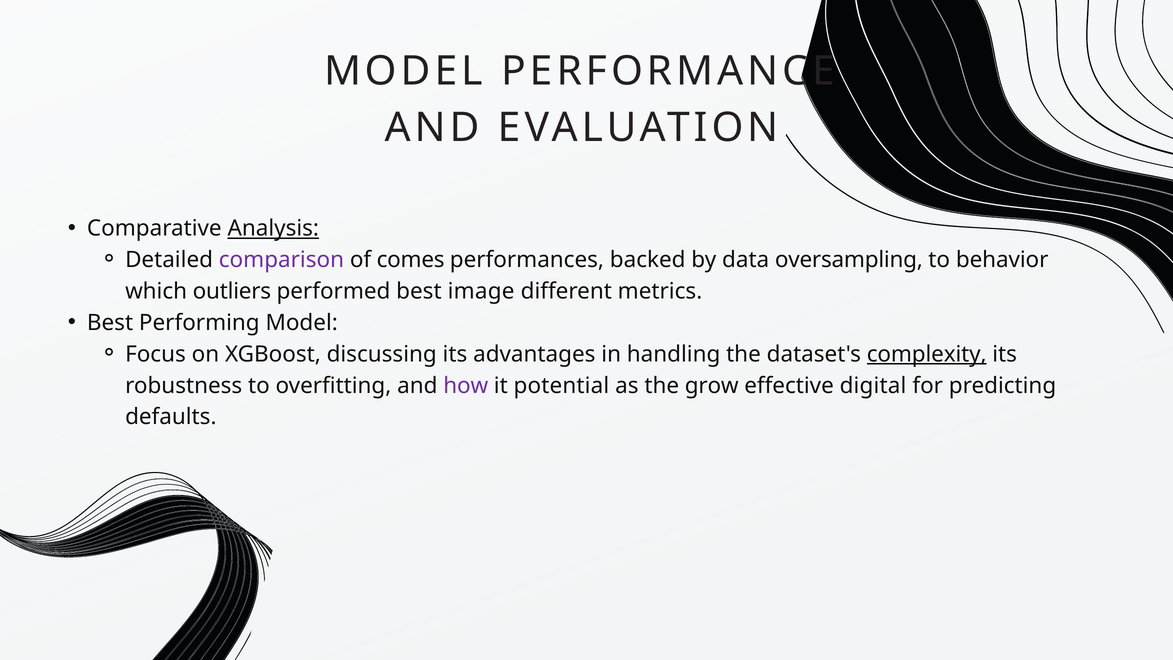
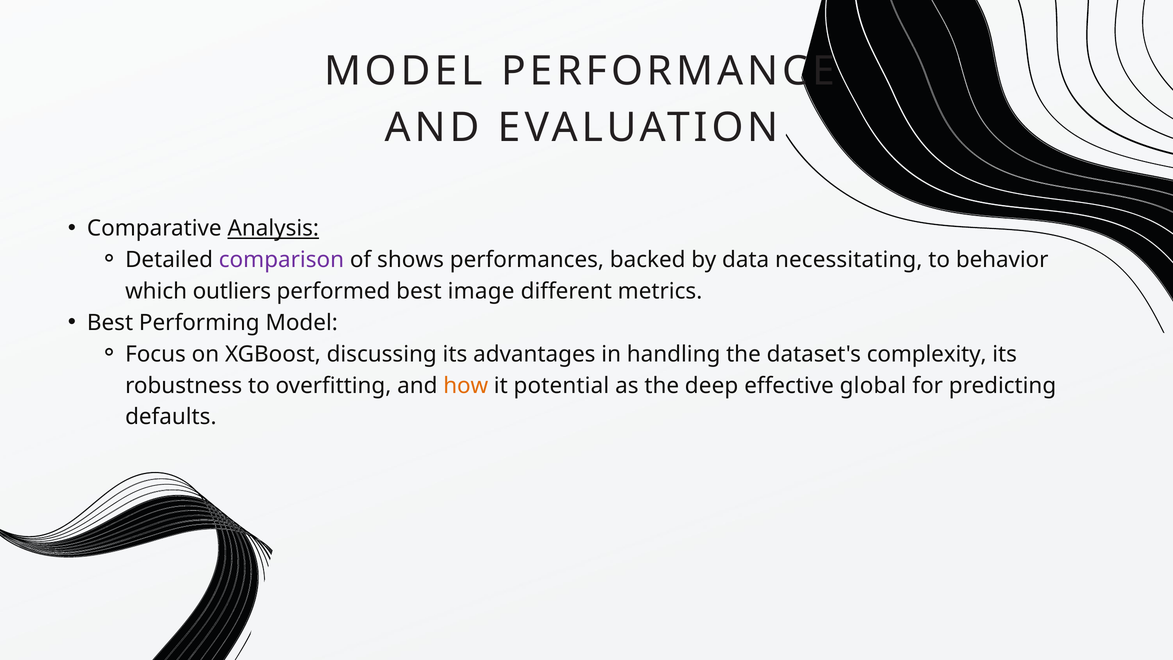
comes: comes -> shows (411, 260)
oversampling: oversampling -> necessitating (849, 260)
complexity underline: present -> none (927, 354)
how colour: purple -> orange (466, 385)
grow: grow -> deep (712, 385)
digital: digital -> global (873, 385)
